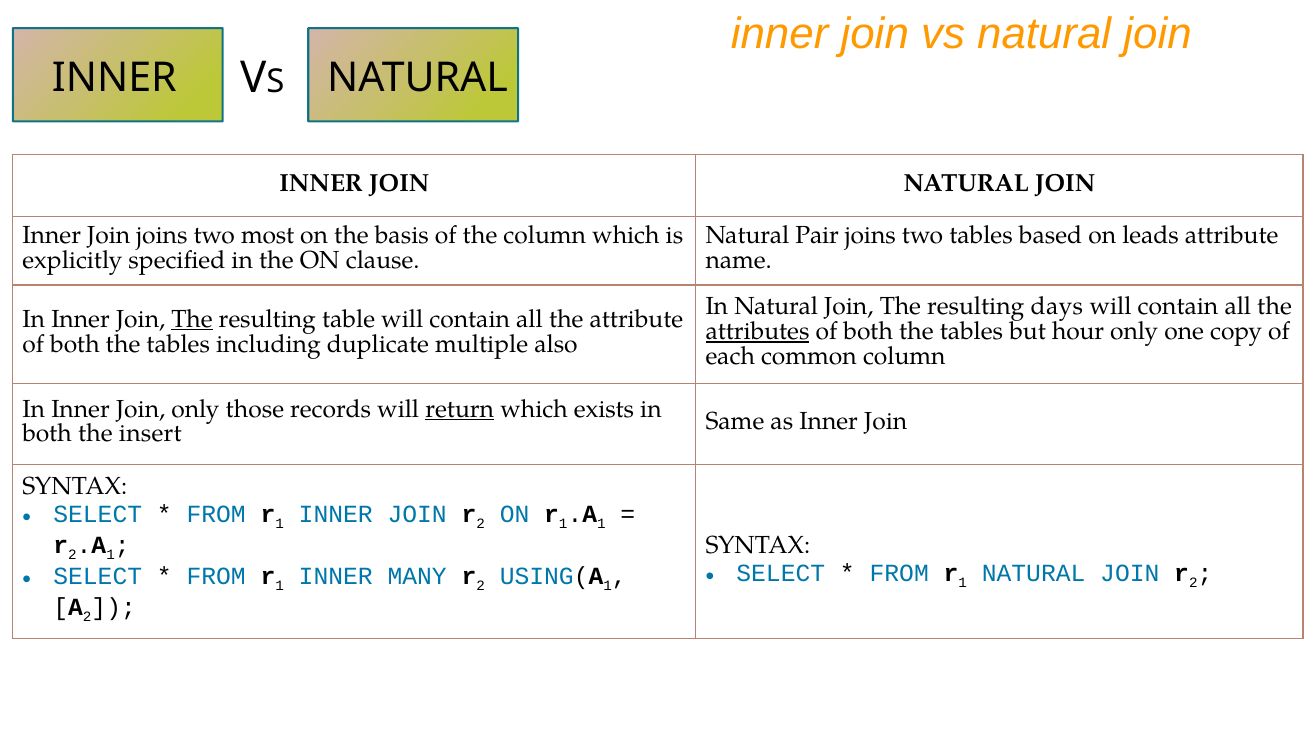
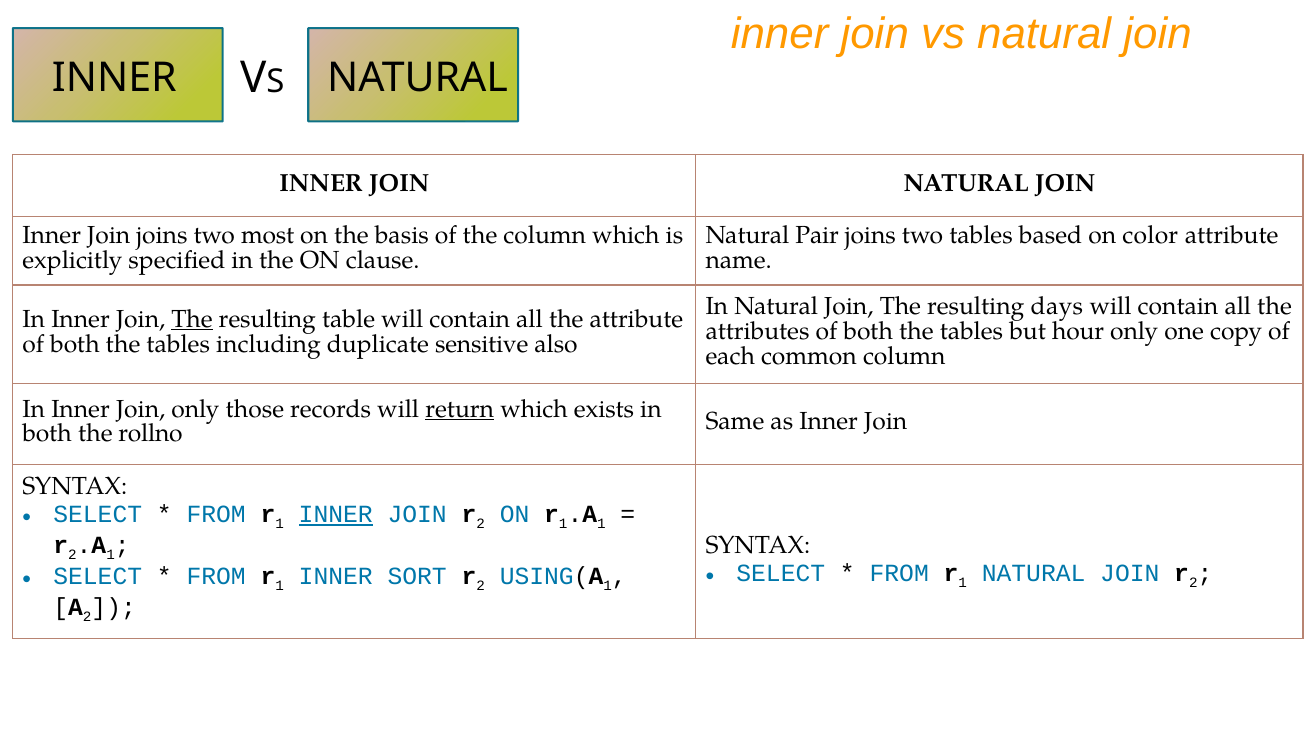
leads: leads -> color (1150, 236)
attributes underline: present -> none (757, 332)
multiple: multiple -> sensitive (482, 344)
insert: insert -> rollno (151, 434)
INNER underline: none -> present (336, 514)
MANY: MANY -> SORT (417, 576)
